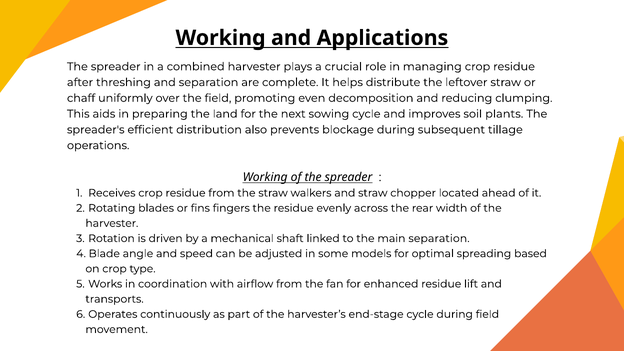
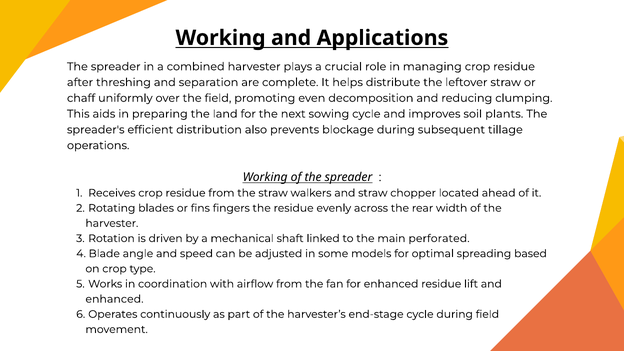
main separation: separation -> perforated (439, 238)
transports: transports -> enhanced (114, 299)
